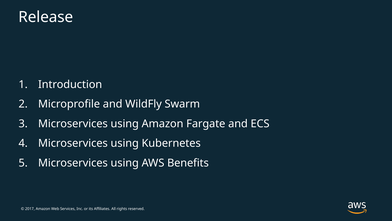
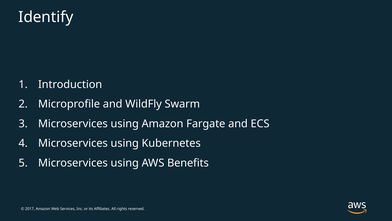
Release: Release -> Identify (46, 17)
